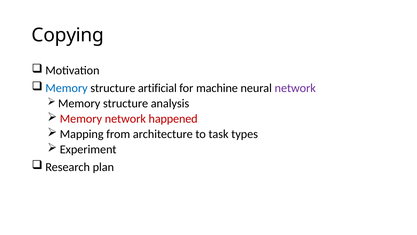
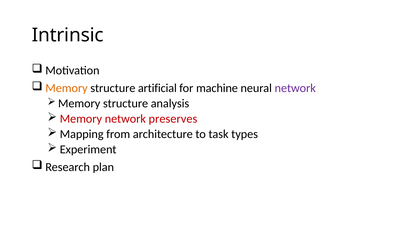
Copying: Copying -> Intrinsic (68, 35)
Memory colour: blue -> orange (67, 88)
happened: happened -> preserves (173, 119)
